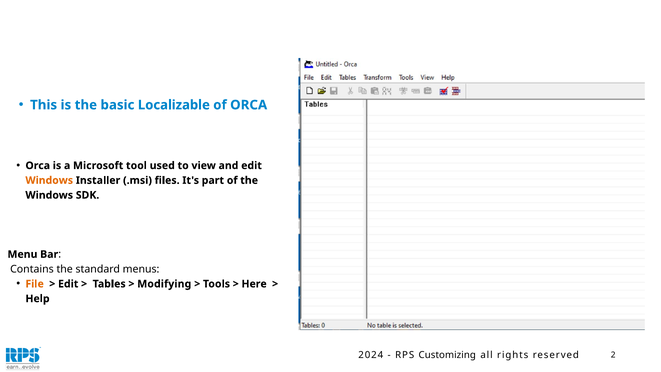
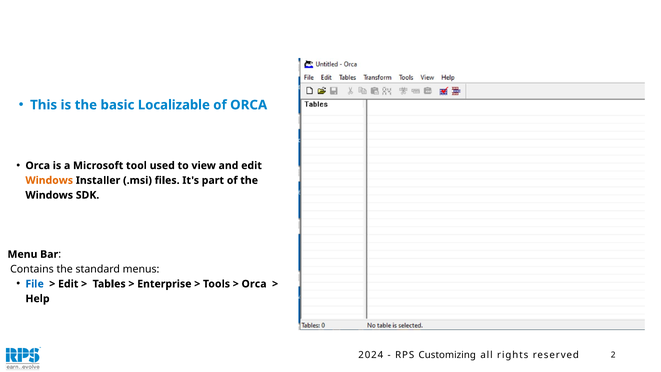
File colour: orange -> blue (35, 284)
Modifying: Modifying -> Enterprise (164, 284)
Here: Here -> Orca (254, 284)
